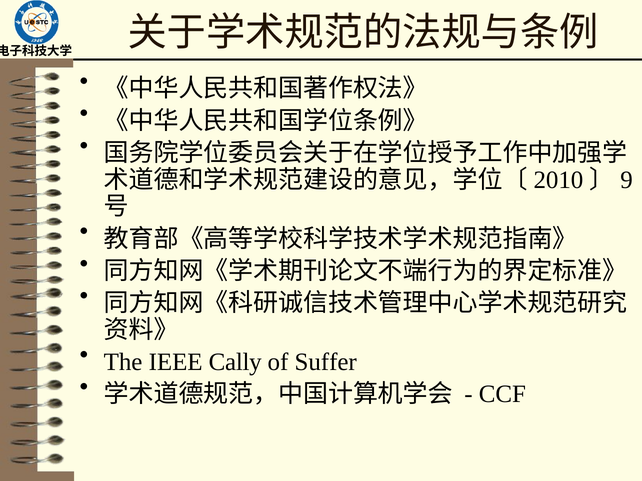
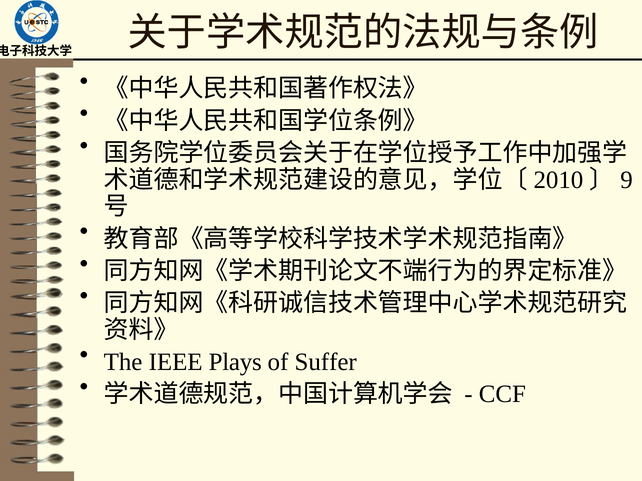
Cally: Cally -> Plays (235, 362)
